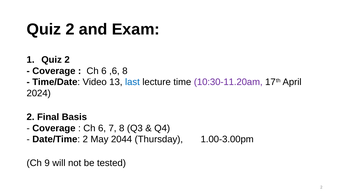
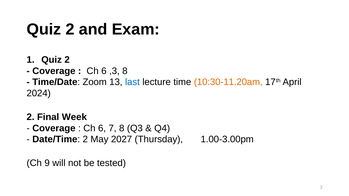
,6: ,6 -> ,3 (114, 71)
Video: Video -> Zoom (95, 82)
10:30-11.20am colour: purple -> orange (228, 82)
Basis: Basis -> Week (74, 117)
2044: 2044 -> 2027 (122, 140)
